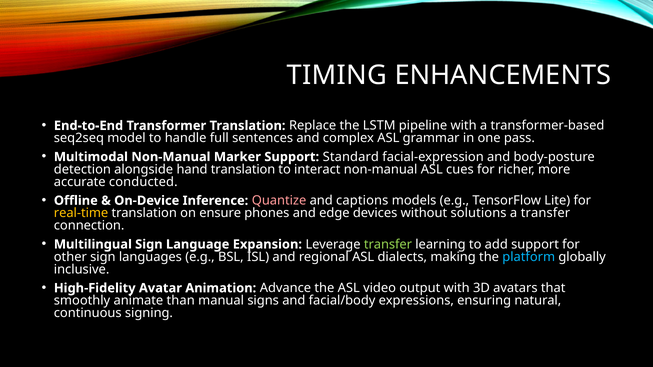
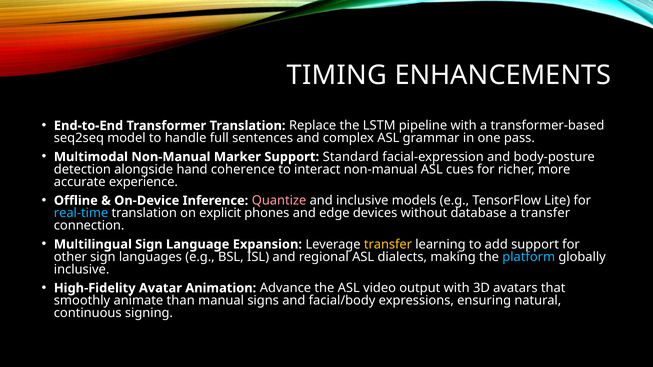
hand translation: translation -> coherence (243, 170)
conducted: conducted -> experience (143, 182)
and captions: captions -> inclusive (362, 201)
real-time colour: yellow -> light blue (81, 213)
ensure: ensure -> explicit (220, 213)
solutions: solutions -> database (479, 213)
transfer colour: light green -> yellow (388, 245)
